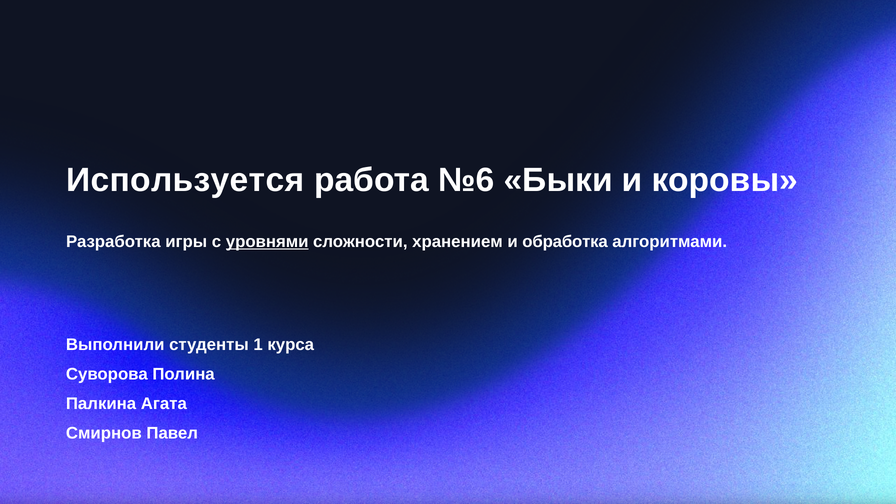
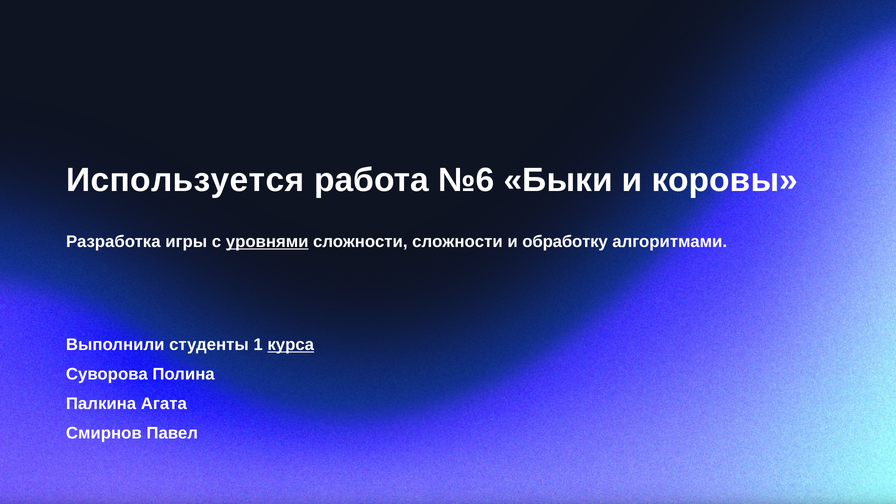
сложности хранением: хранением -> сложности (457, 242)
обработка: обработка -> обработку (565, 242)
курса underline: none -> present (291, 345)
